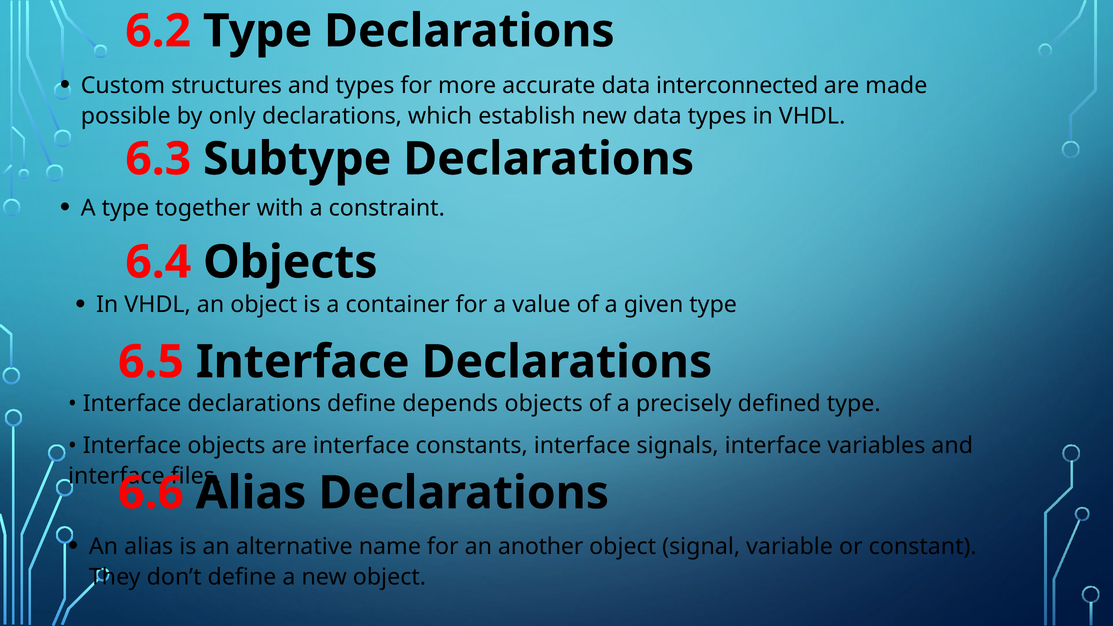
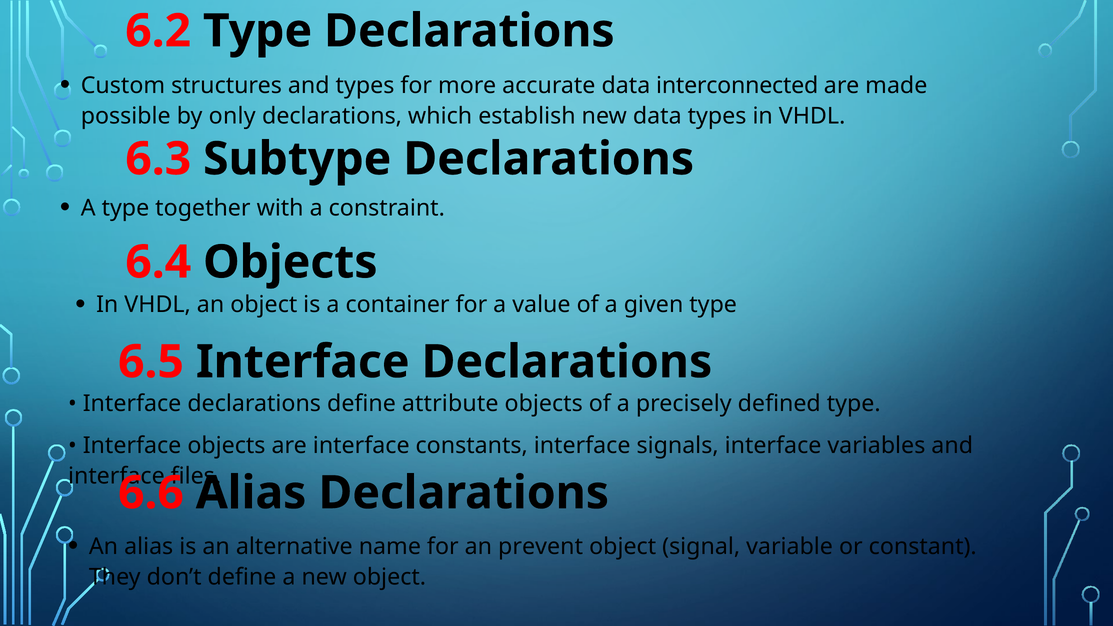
depends: depends -> attribute (450, 404)
another: another -> prevent (541, 546)
